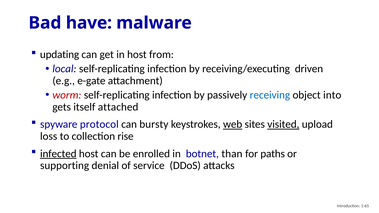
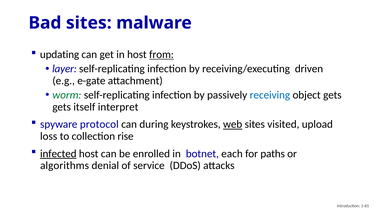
Bad have: have -> sites (89, 23)
from underline: none -> present (161, 55)
local: local -> layer (64, 69)
worm colour: red -> green (67, 95)
object into: into -> gets (332, 95)
attached: attached -> interpret (118, 107)
bursty: bursty -> during (154, 124)
visited underline: present -> none (283, 124)
than: than -> each (232, 154)
supporting: supporting -> algorithms (65, 166)
